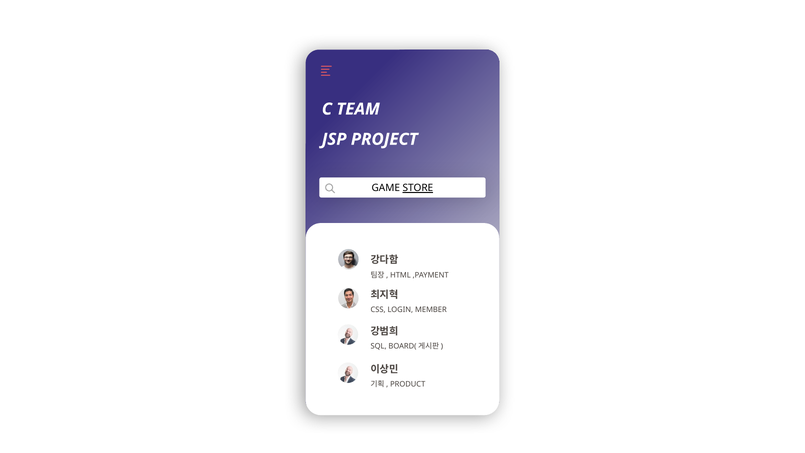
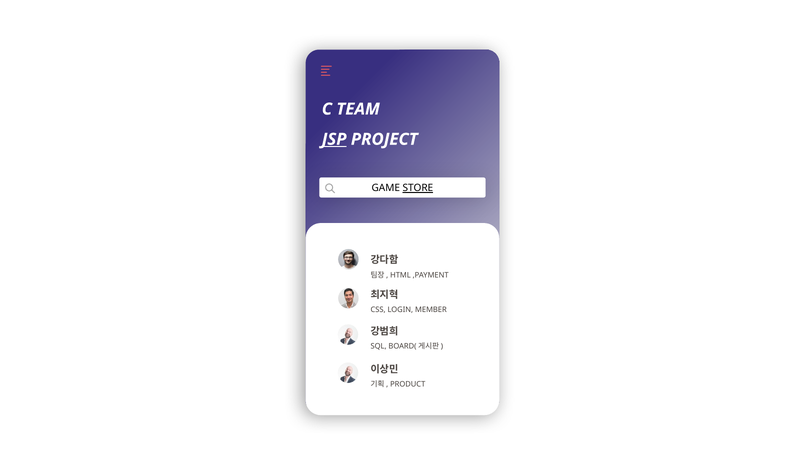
JSP underline: none -> present (334, 139)
